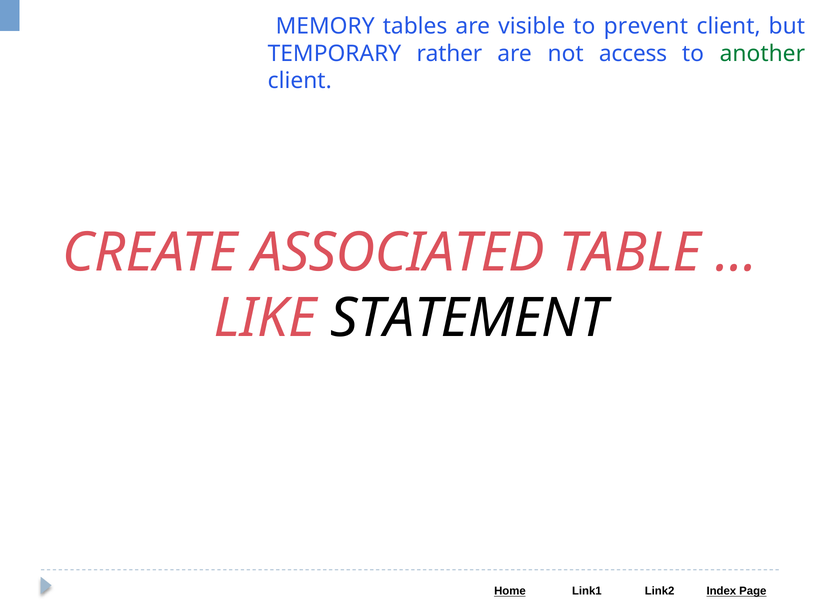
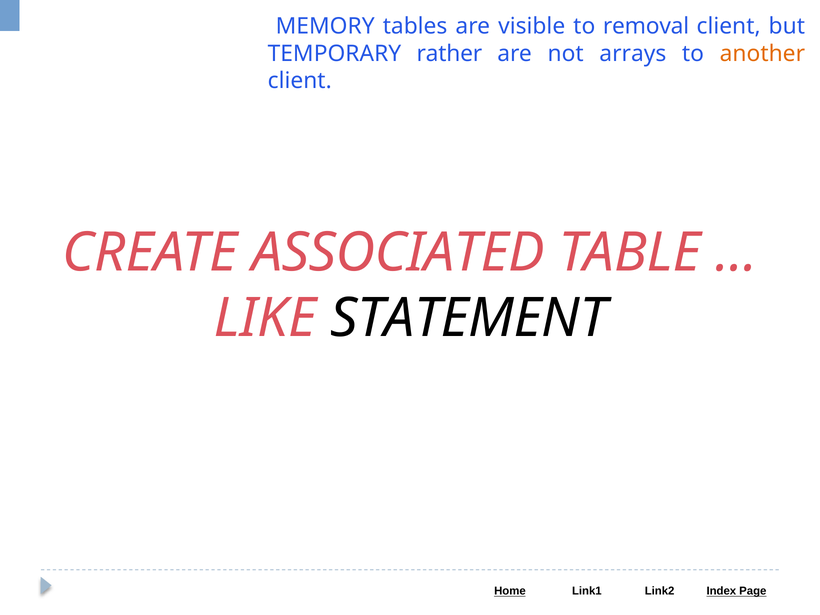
prevent: prevent -> removal (646, 26)
access: access -> arrays (633, 53)
another colour: green -> orange (762, 53)
